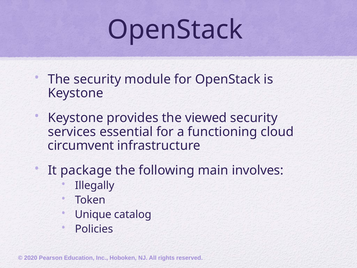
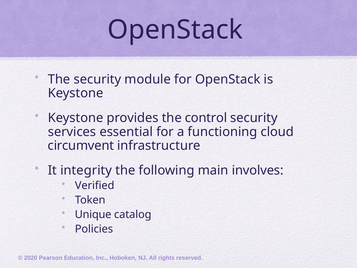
viewed: viewed -> control (206, 118)
package: package -> integrity (86, 170)
Illegally: Illegally -> Verified (95, 185)
